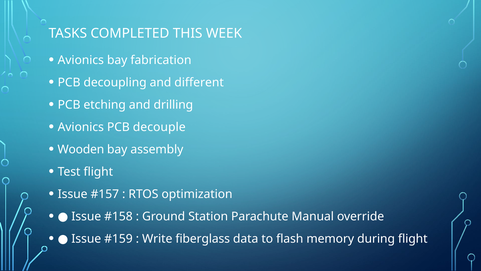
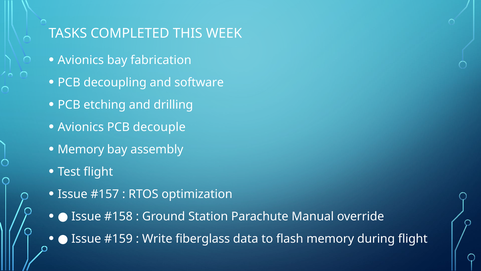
different: different -> software (199, 82)
Wooden: Wooden -> Memory (81, 149)
